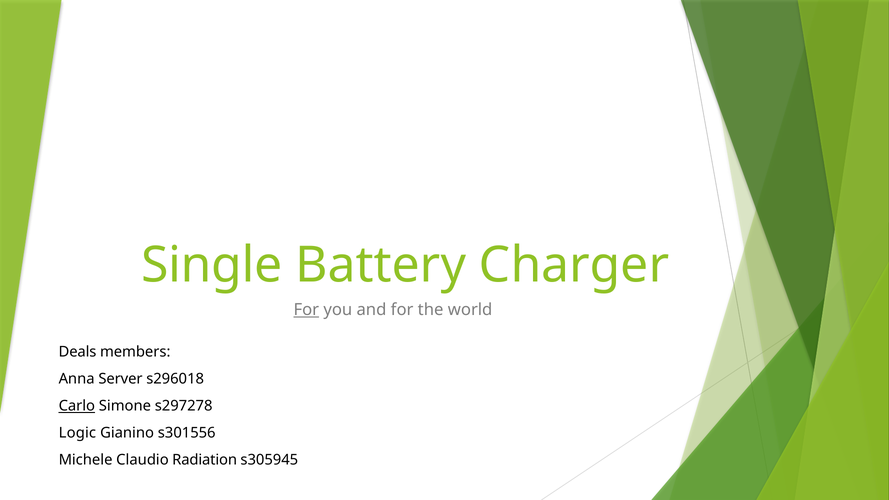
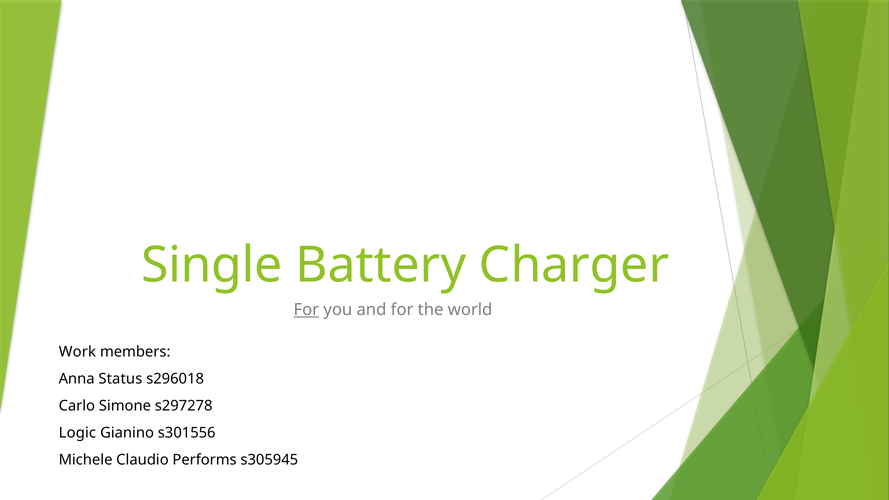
Deals: Deals -> Work (77, 352)
Server: Server -> Status (120, 379)
Carlo underline: present -> none (77, 406)
Radiation: Radiation -> Performs (205, 460)
